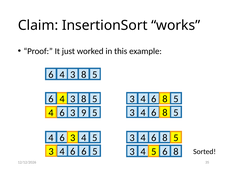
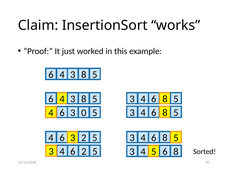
9: 9 -> 0 (84, 113)
3 4: 4 -> 2 (84, 138)
6 6: 6 -> 2 (84, 152)
